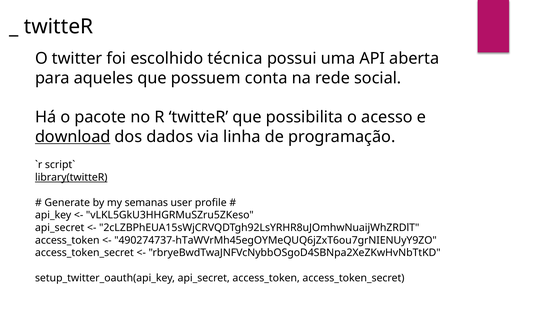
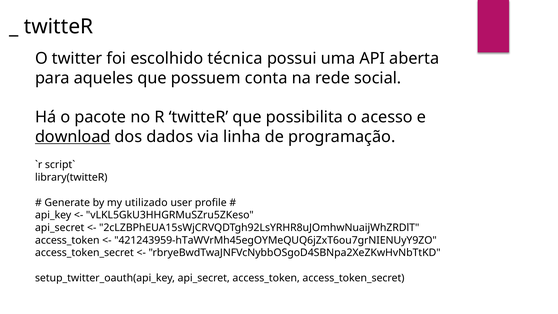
library(twitteR underline: present -> none (71, 177)
semanas: semanas -> utilizado (146, 202)
490274737-hTaWVrMh45egOYMeQUQ6jZxT6ou7grNIENUyY9ZO: 490274737-hTaWVrMh45egOYMeQUQ6jZxT6ou7grNIENUyY9ZO -> 421243959-hTaWVrMh45egOYMeQUQ6jZxT6ou7grNIENUyY9ZO (275, 240)
